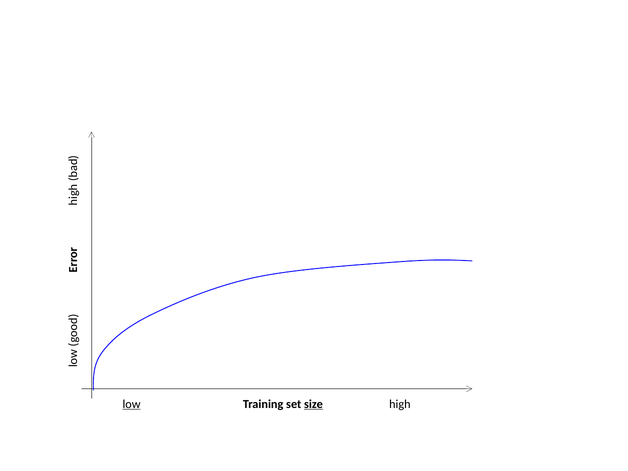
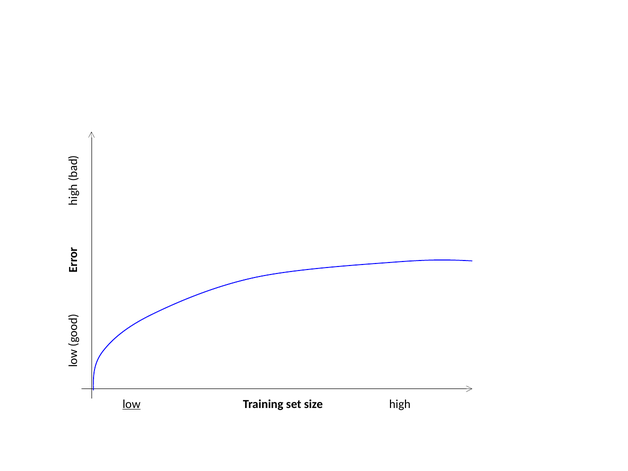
size underline: present -> none (313, 404)
